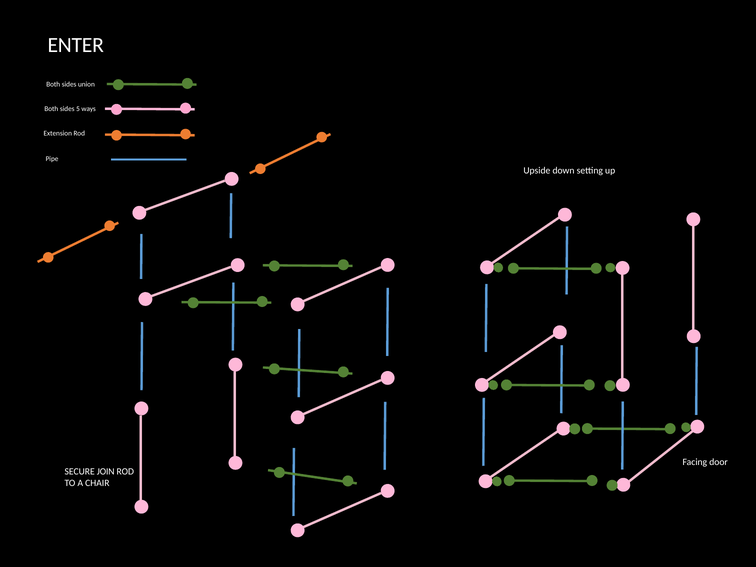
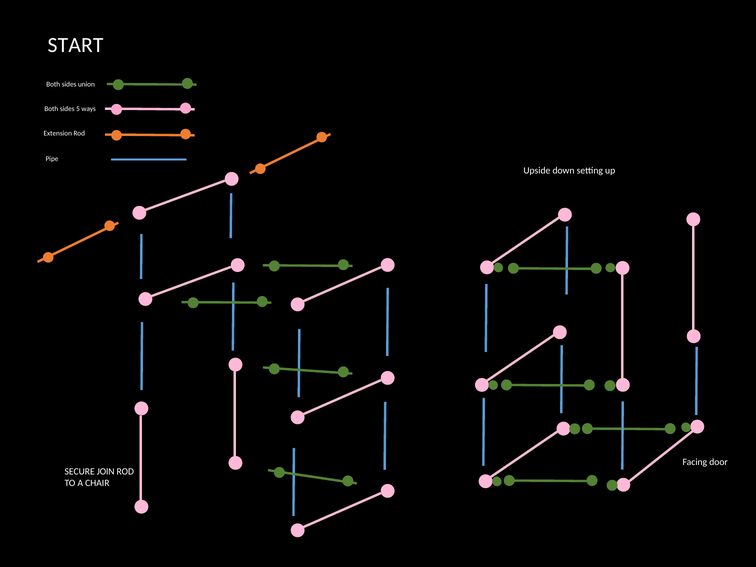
ENTER: ENTER -> START (76, 45)
